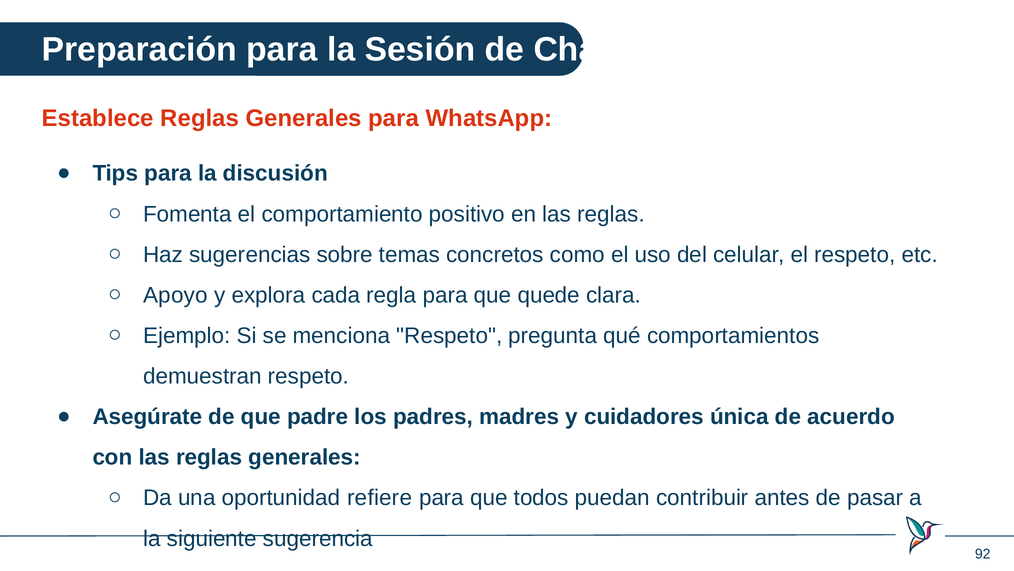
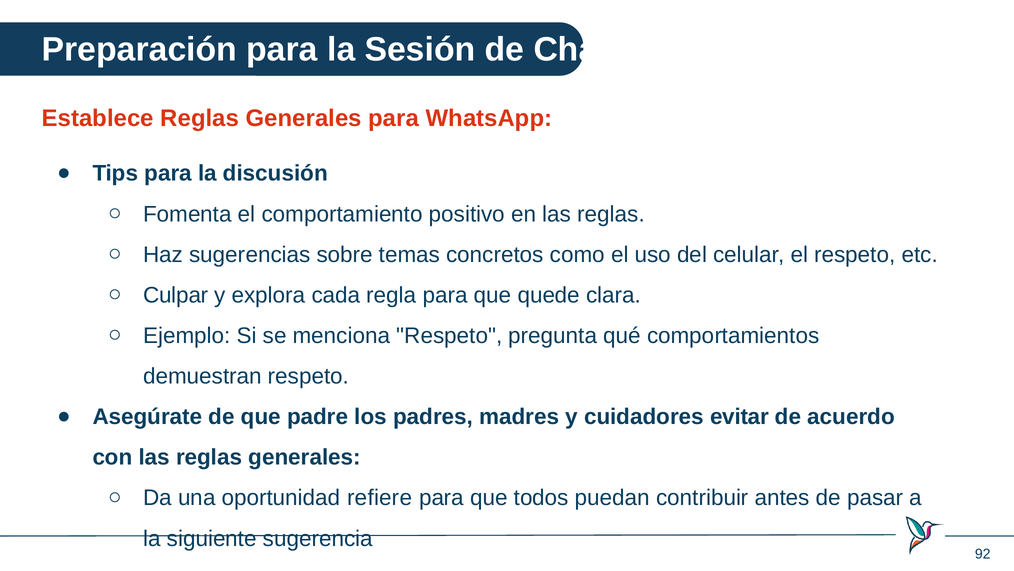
Apoyo: Apoyo -> Culpar (176, 295)
única: única -> evitar (740, 416)
